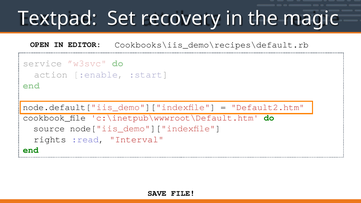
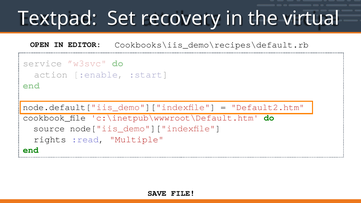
magic: magic -> virtual (311, 18)
Interval: Interval -> Multiple (137, 139)
